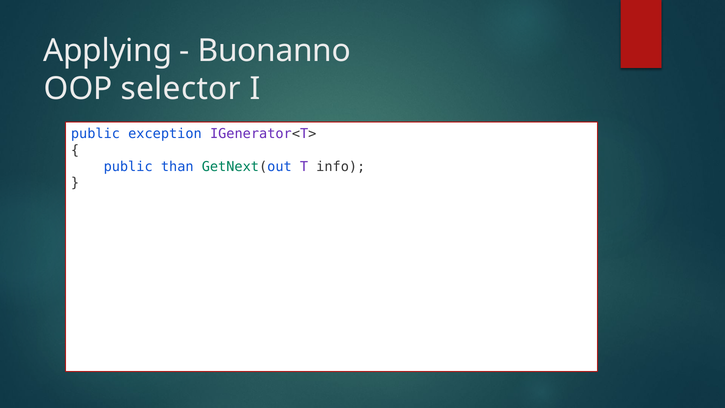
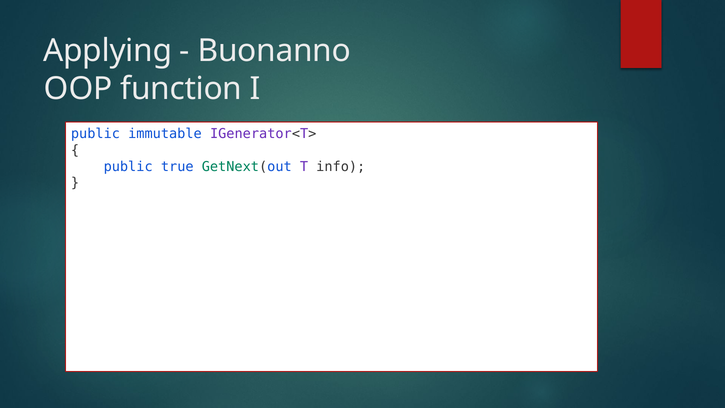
selector: selector -> function (181, 89)
exception: exception -> immutable (165, 134)
than: than -> true (177, 166)
